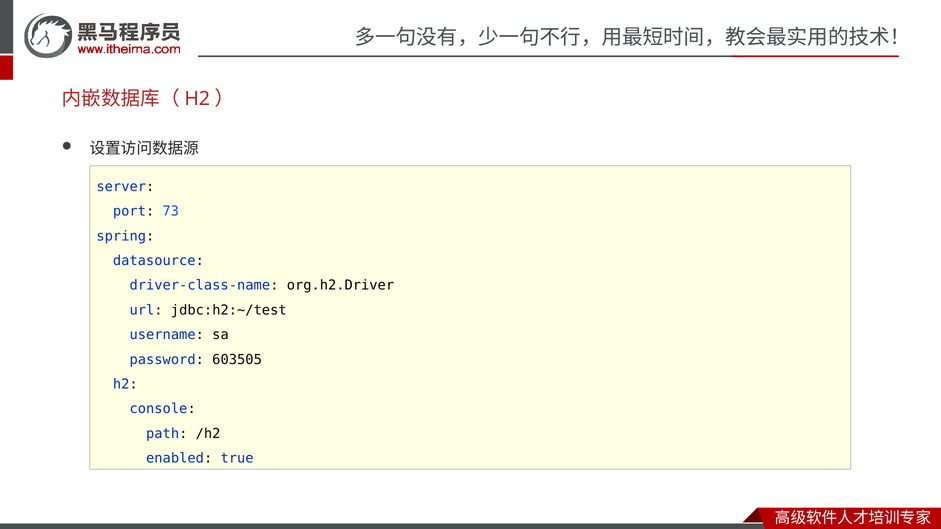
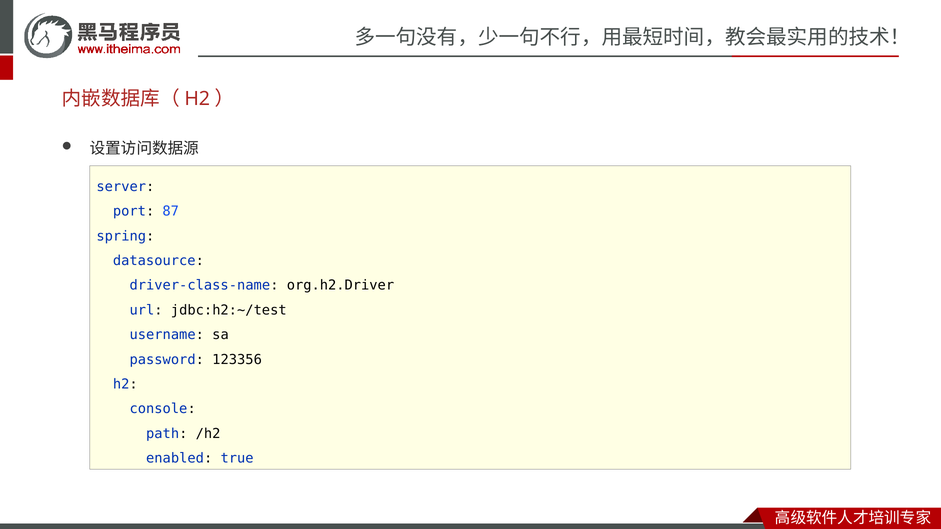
73: 73 -> 87 (171, 212)
603505: 603505 -> 123356 (237, 360)
